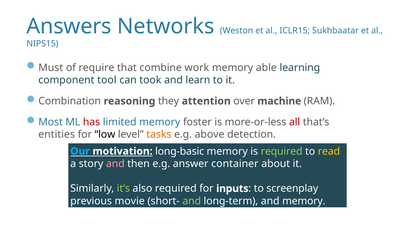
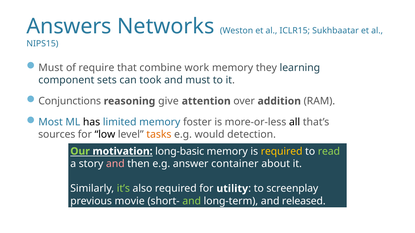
able: able -> they (266, 68)
tool: tool -> sets (107, 80)
and learn: learn -> must (198, 80)
Combination: Combination -> Conjunctions (70, 101)
they: they -> give (168, 101)
machine: machine -> addition (279, 101)
has colour: red -> black (92, 122)
all colour: red -> black (295, 122)
entities: entities -> sources (57, 135)
above: above -> would (210, 135)
Our colour: light blue -> light green (80, 152)
required colour: light green -> yellow (282, 152)
read colour: yellow -> light green (329, 152)
inputs: inputs -> utility (232, 189)
and memory: memory -> released (304, 201)
